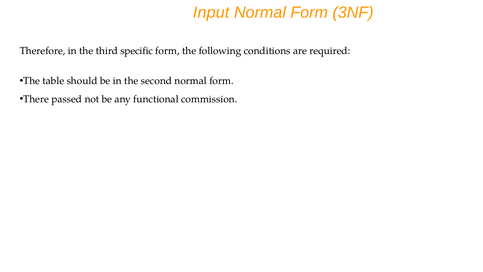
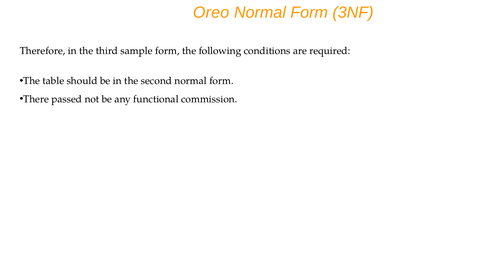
Input: Input -> Oreo (211, 13)
specific: specific -> sample (137, 51)
